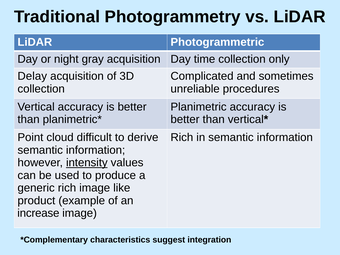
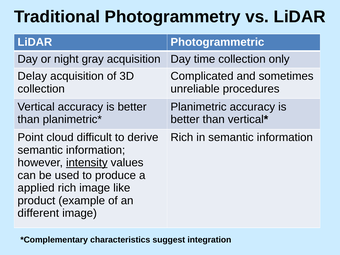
generic: generic -> applied (36, 188)
increase: increase -> different (38, 213)
